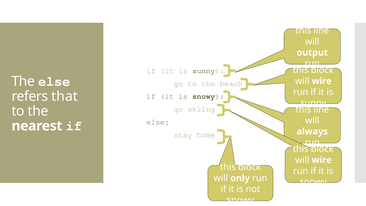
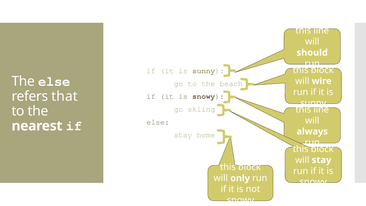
output: output -> should (312, 53)
wire: wire -> stay (322, 160)
